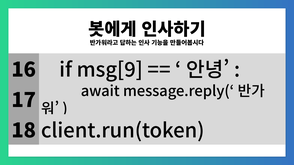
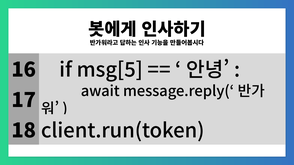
msg[9: msg[9 -> msg[5 (110, 70)
